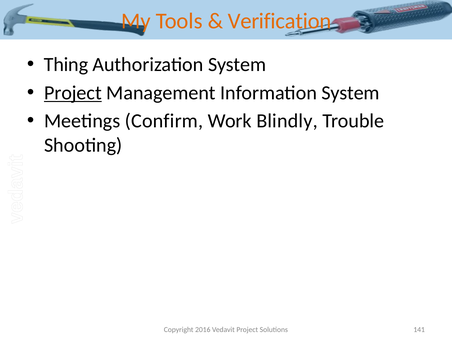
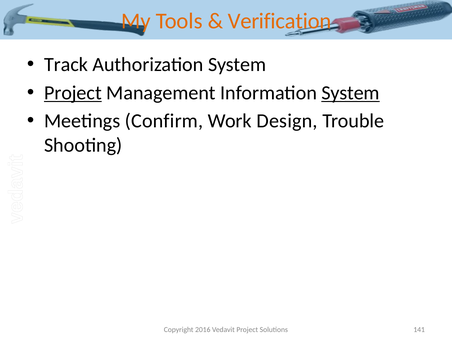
Thing: Thing -> Track (66, 65)
System underline: none -> present (351, 93)
Blindly: Blindly -> Design (287, 121)
